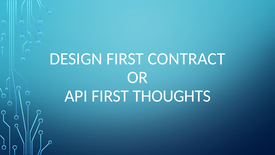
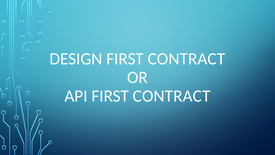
API FIRST THOUGHTS: THOUGHTS -> CONTRACT (172, 96)
